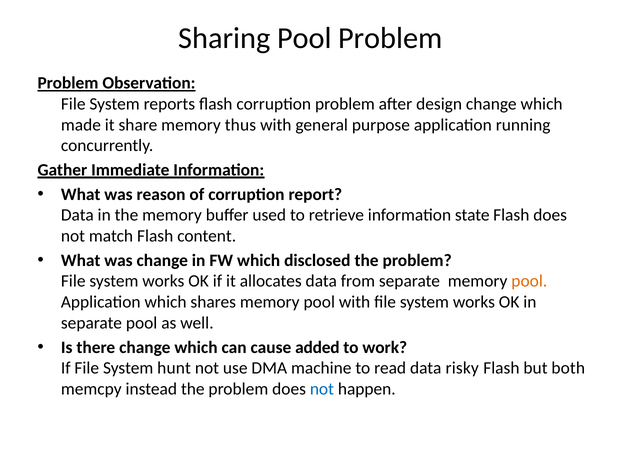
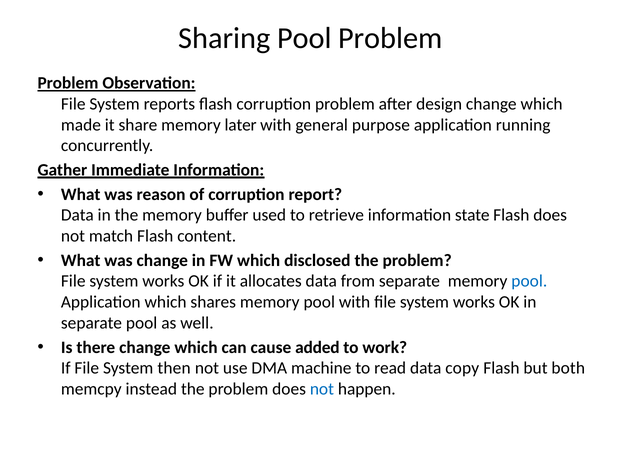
thus: thus -> later (241, 125)
pool colour: orange -> blue (529, 281)
hunt: hunt -> then (174, 368)
risky: risky -> copy (462, 368)
